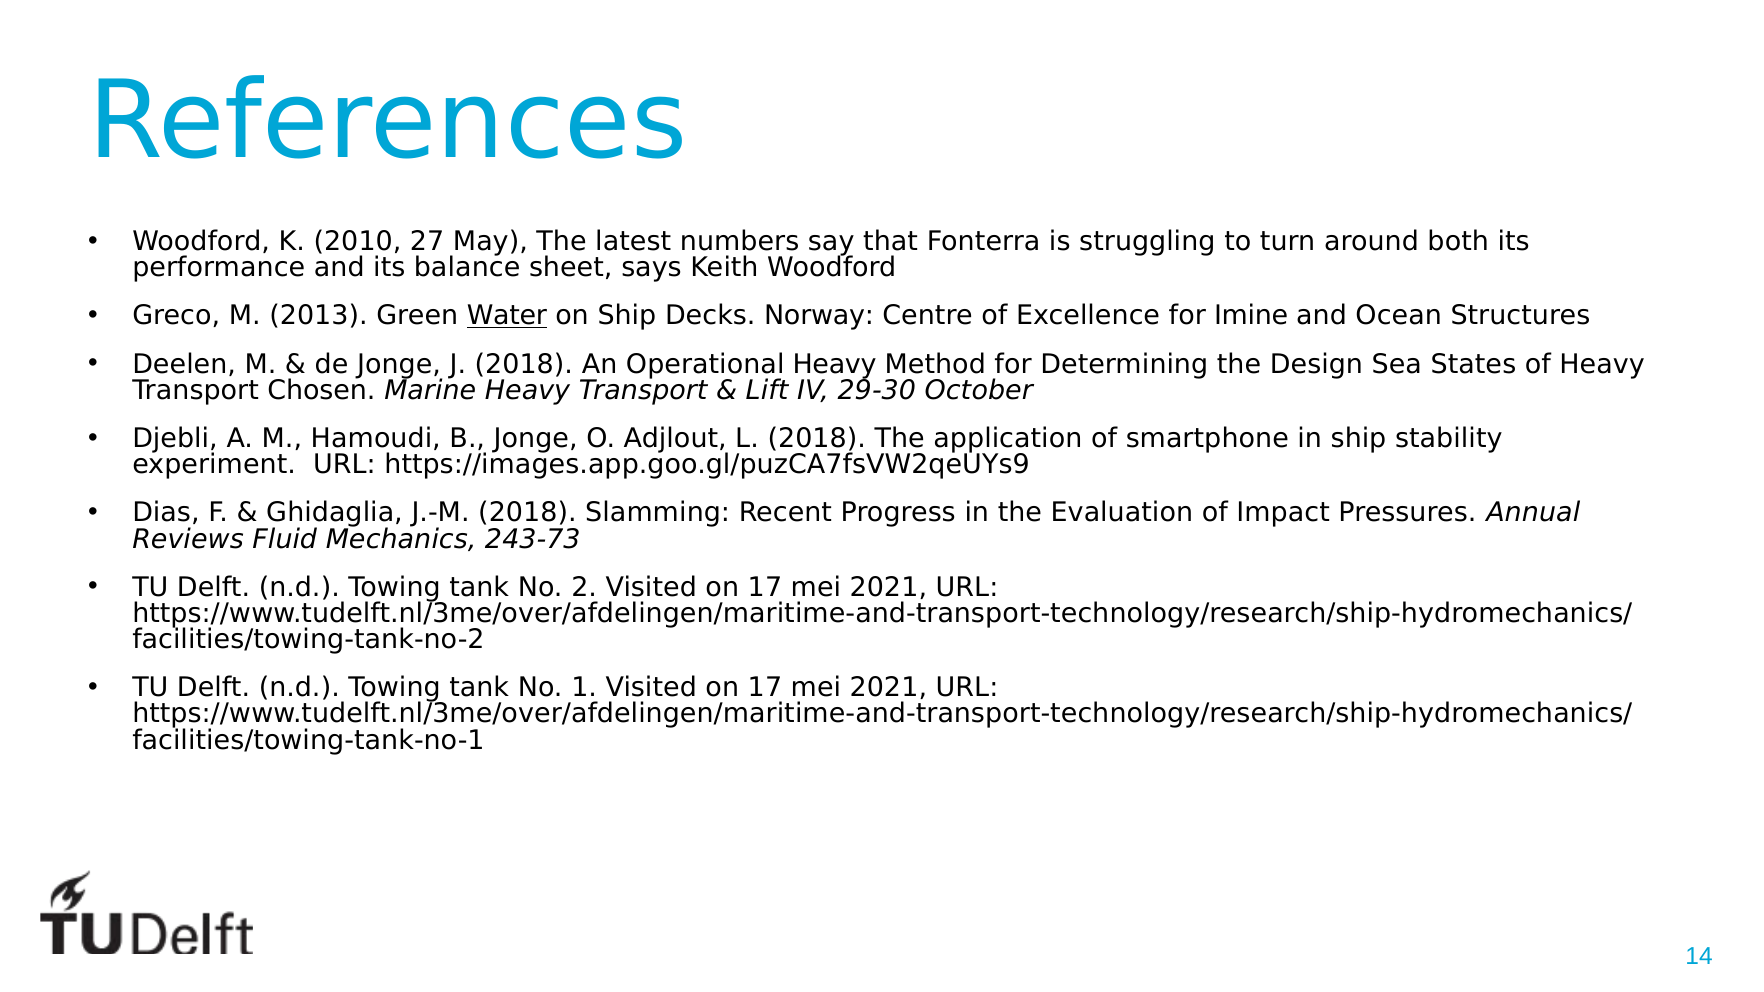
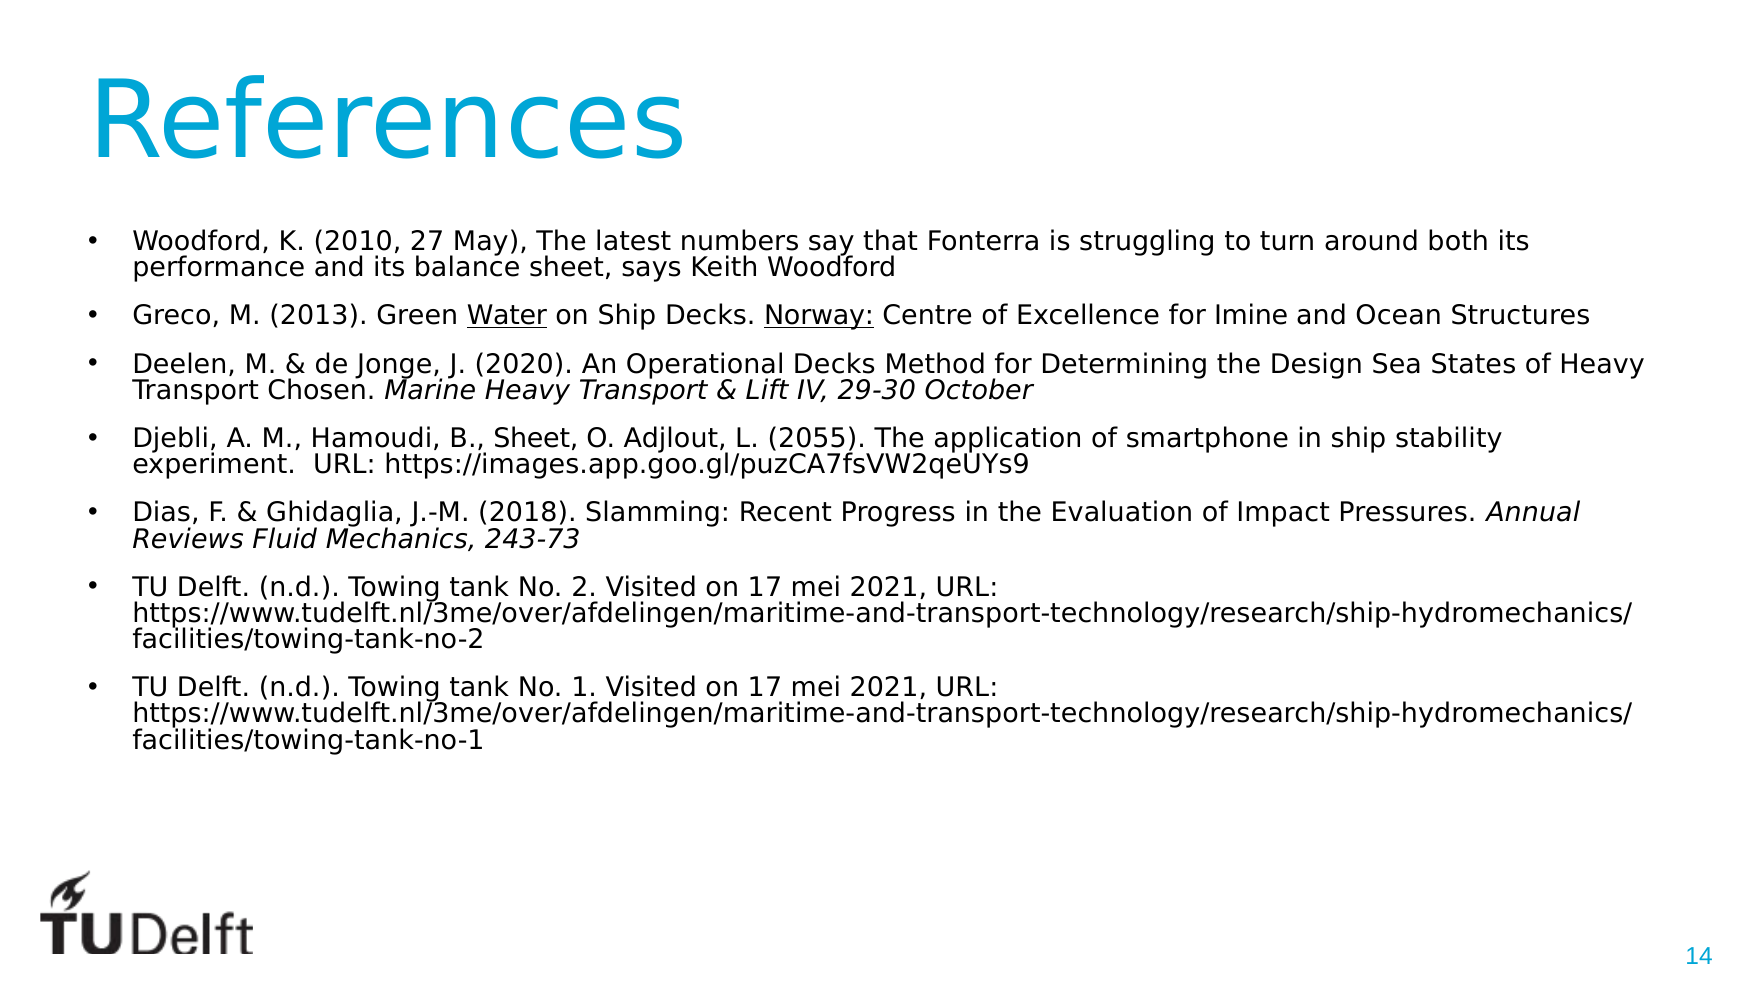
Norway underline: none -> present (819, 316)
J 2018: 2018 -> 2020 (524, 364)
Operational Heavy: Heavy -> Decks (834, 364)
B Jonge: Jonge -> Sheet (536, 439)
L 2018: 2018 -> 2055 (817, 439)
